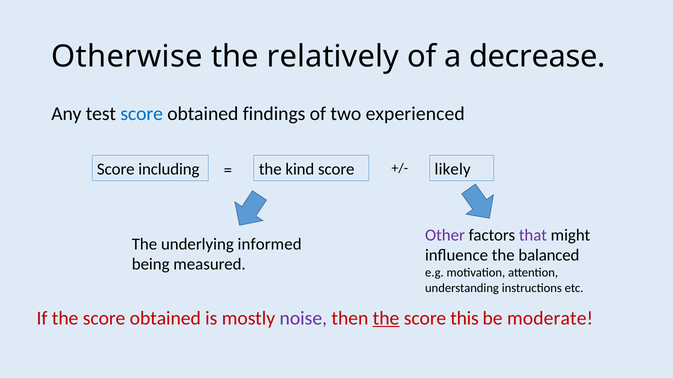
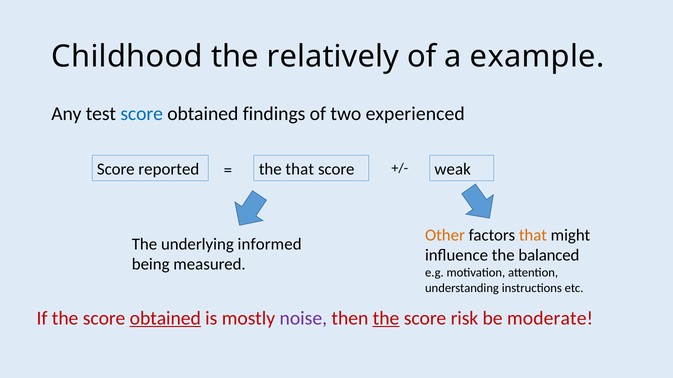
Otherwise: Otherwise -> Childhood (127, 57)
decrease: decrease -> example (537, 57)
including: including -> reported (169, 169)
the kind: kind -> that (300, 169)
likely: likely -> weak (453, 169)
Other colour: purple -> orange (445, 236)
that colour: purple -> orange (533, 236)
obtained underline: none -> present (165, 319)
this: this -> risk (464, 319)
